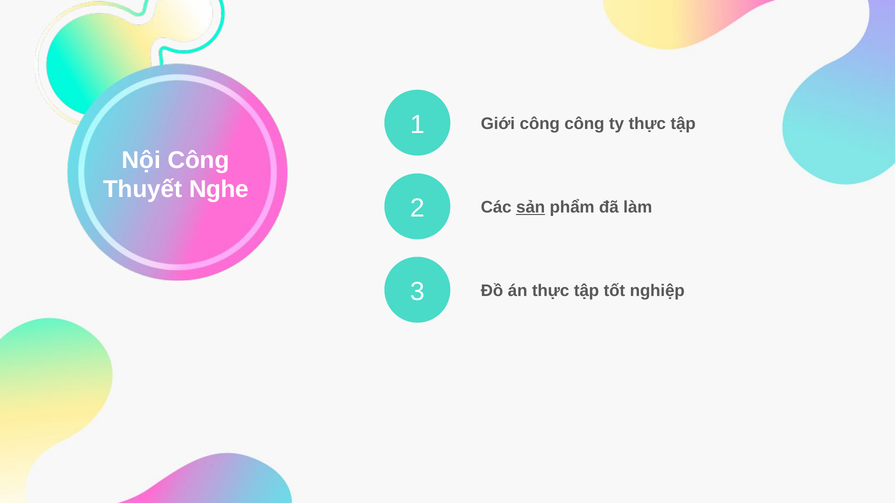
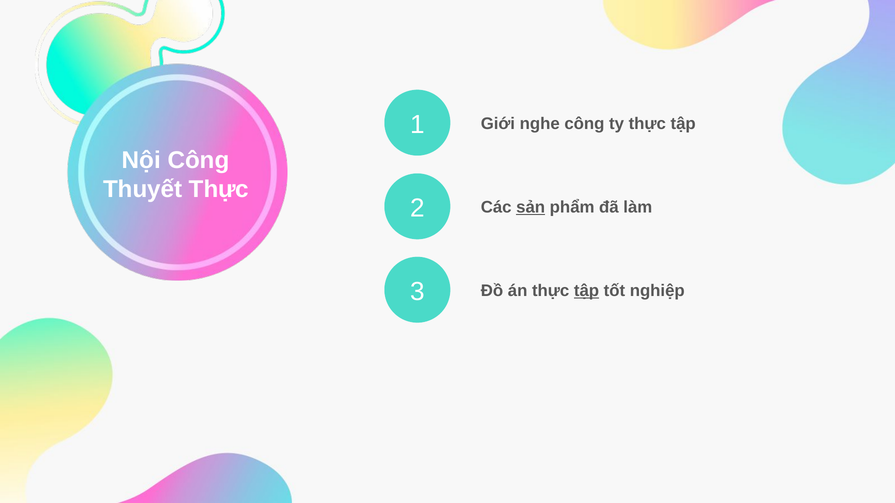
Giới công: công -> nghe (540, 124)
Thuyết Nghe: Nghe -> Thực (219, 189)
tập underline: none -> present (587, 291)
